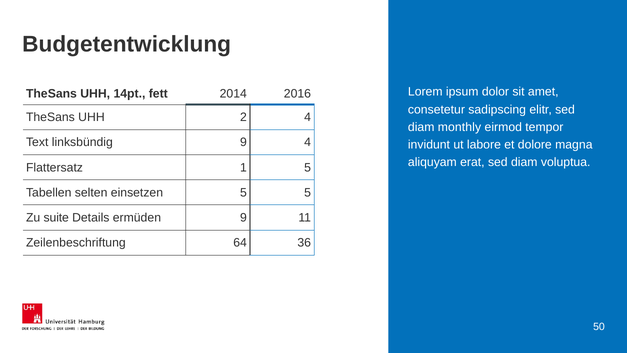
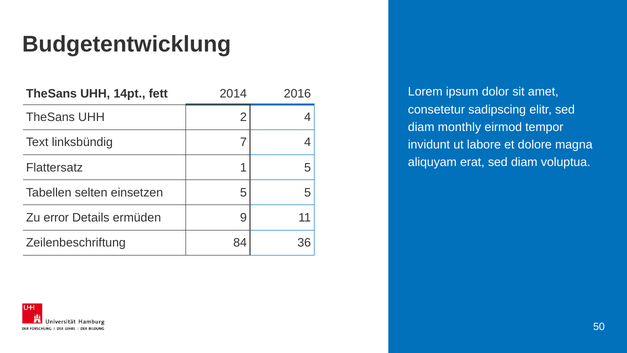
linksbündig 9: 9 -> 7 (243, 142)
suite: suite -> error (56, 218)
64: 64 -> 84 (240, 243)
